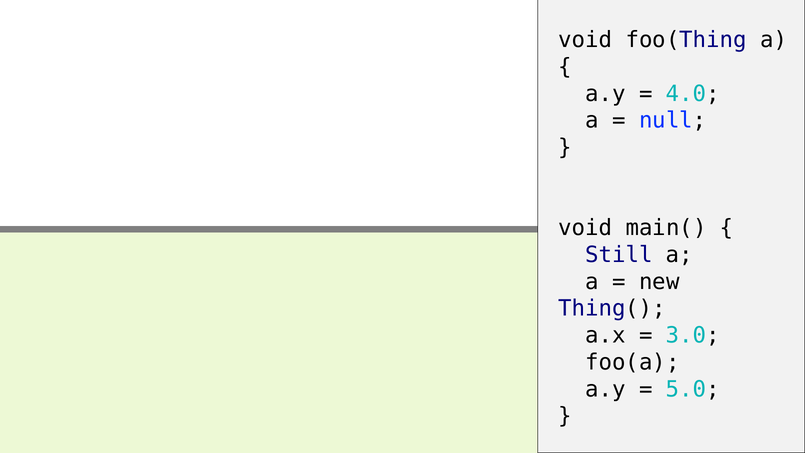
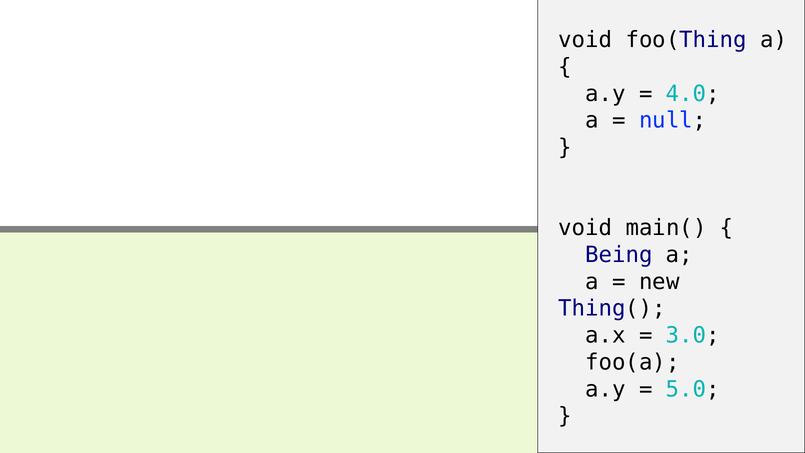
Still: Still -> Being (619, 255)
